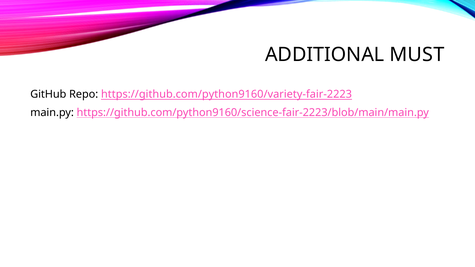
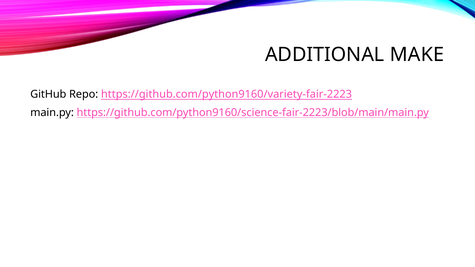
MUST: MUST -> MAKE (417, 55)
